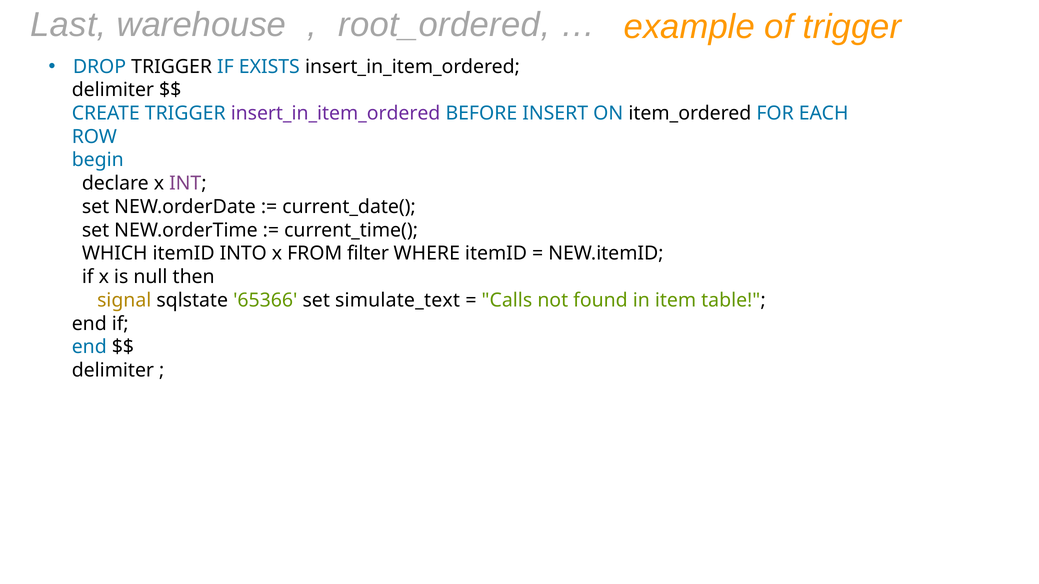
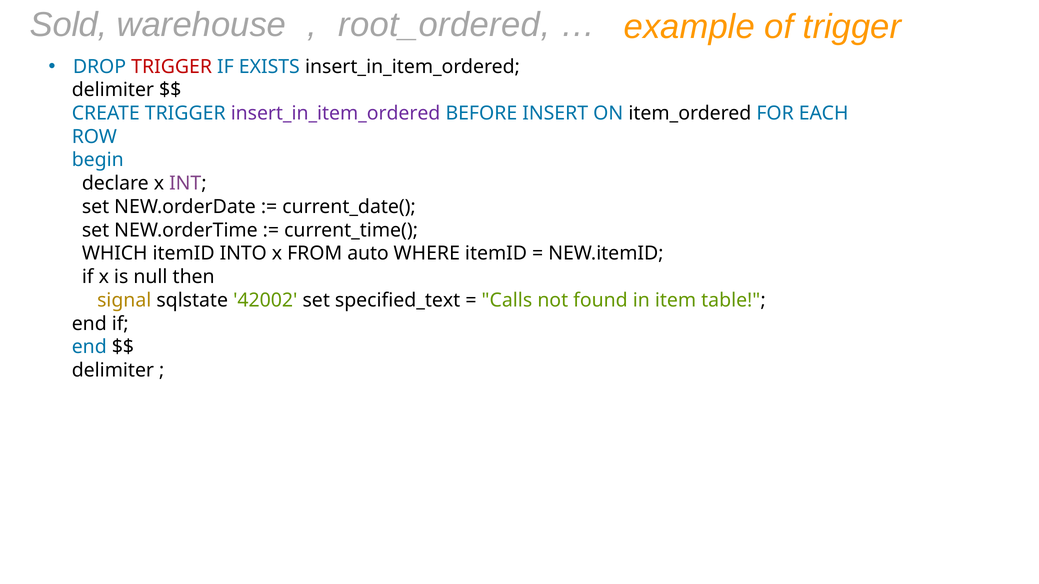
Last: Last -> Sold (69, 25)
TRIGGER colour: black -> red (172, 67)
filter: filter -> auto (368, 254)
65366: 65366 -> 42002 (265, 300)
simulate_text: simulate_text -> specified_text (398, 300)
